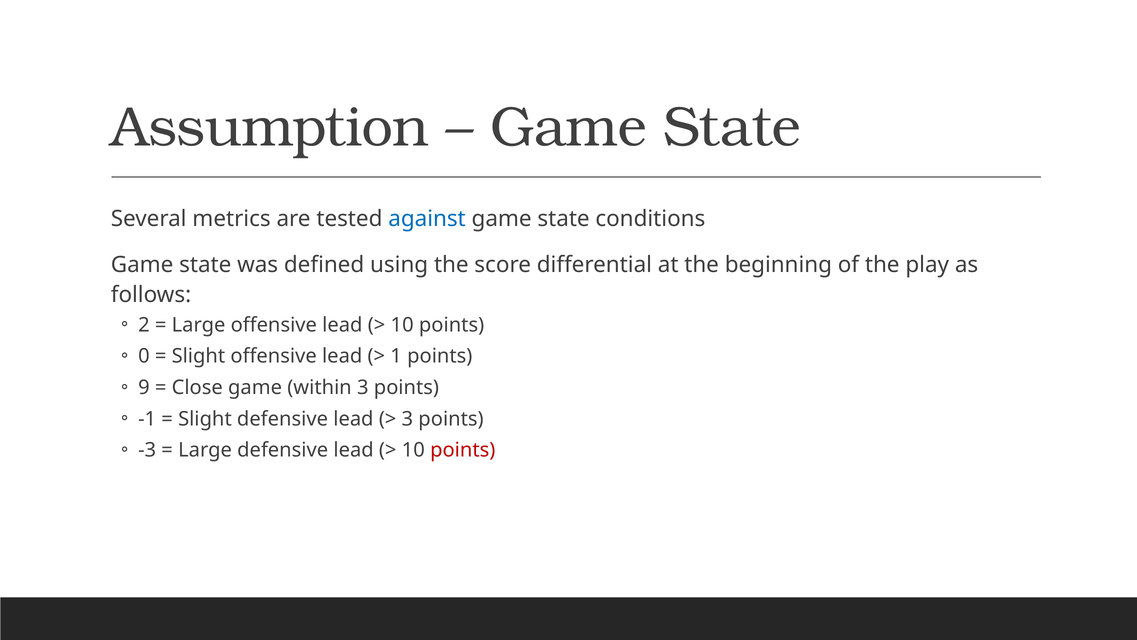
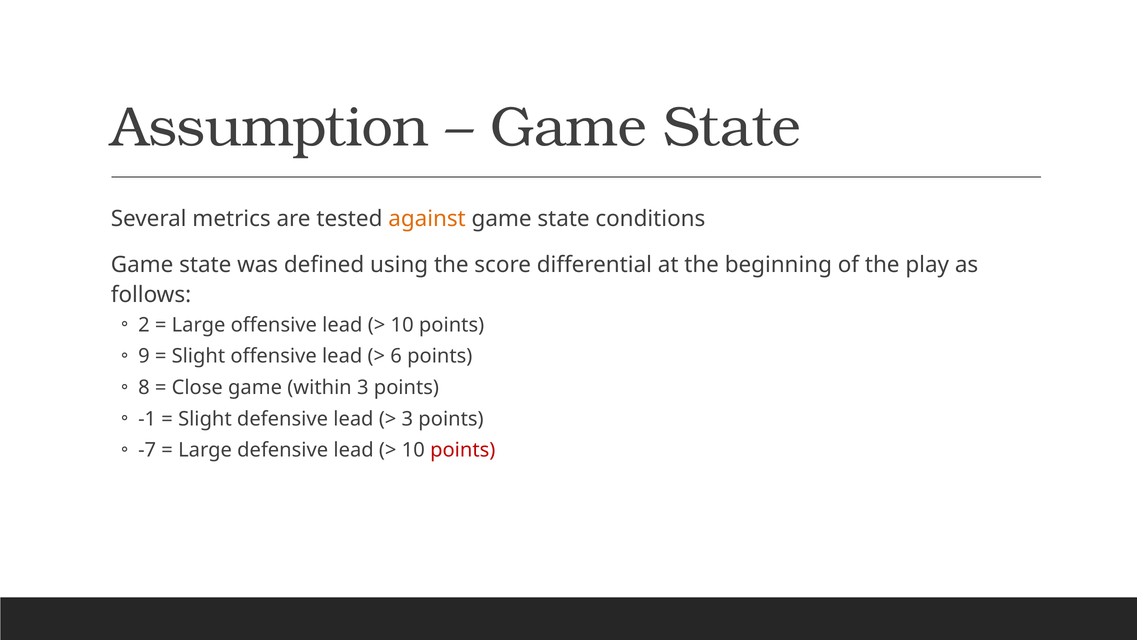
against colour: blue -> orange (427, 219)
0: 0 -> 9 (144, 356)
1: 1 -> 6 (396, 356)
9: 9 -> 8 (144, 387)
-3: -3 -> -7 (147, 450)
